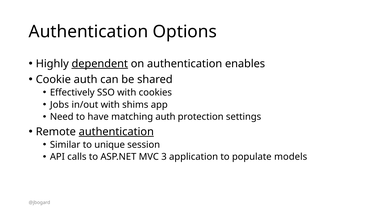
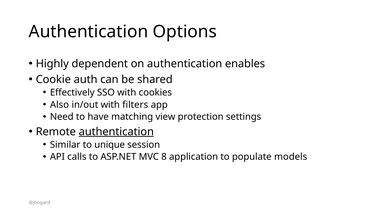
dependent underline: present -> none (100, 64)
Jobs: Jobs -> Also (59, 105)
shims: shims -> filters (135, 105)
matching auth: auth -> view (165, 117)
3: 3 -> 8 (164, 157)
